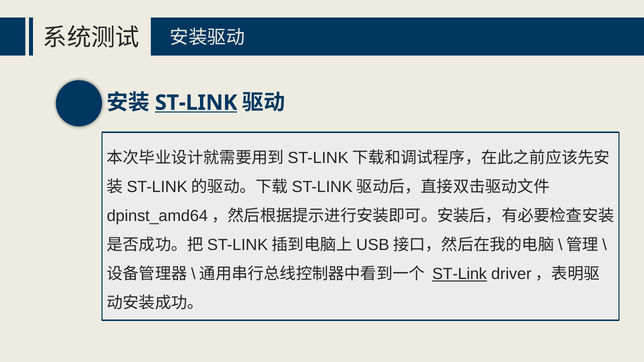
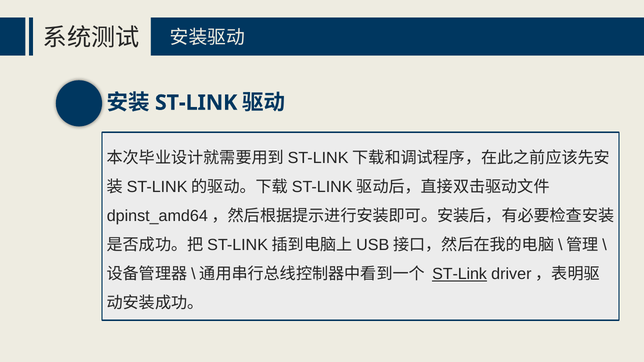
ST-LINK underline: present -> none (196, 103)
